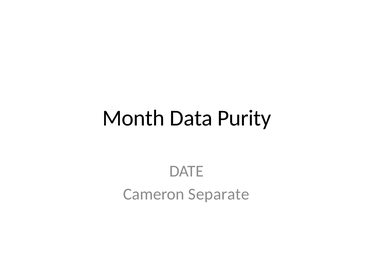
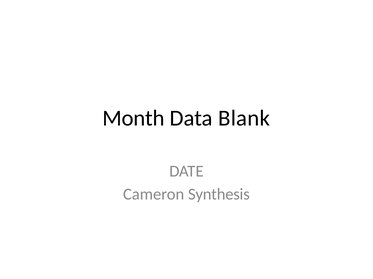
Purity: Purity -> Blank (244, 118)
Separate: Separate -> Synthesis (219, 195)
